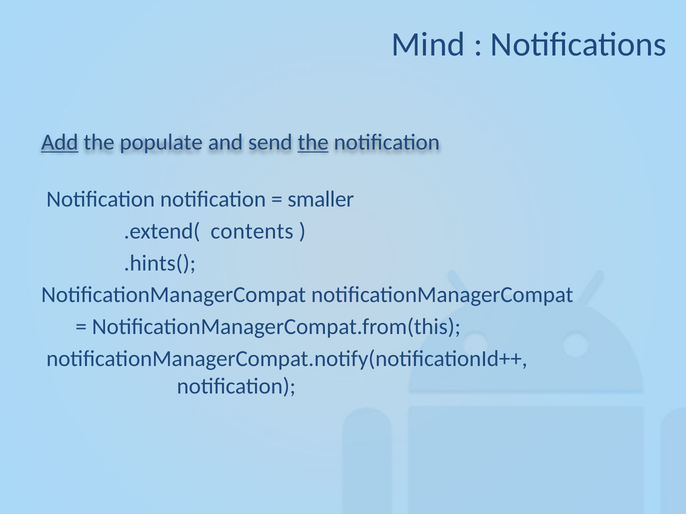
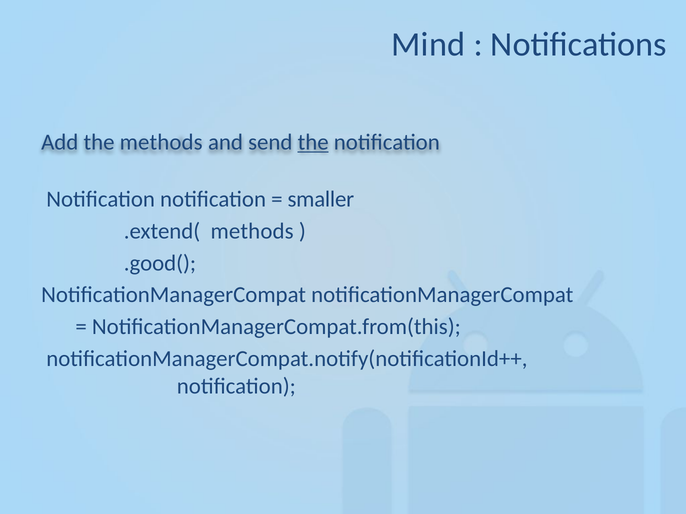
Add underline: present -> none (60, 142)
the populate: populate -> methods (161, 142)
.extend( contents: contents -> methods (252, 231)
.hints(: .hints( -> .good( (160, 263)
